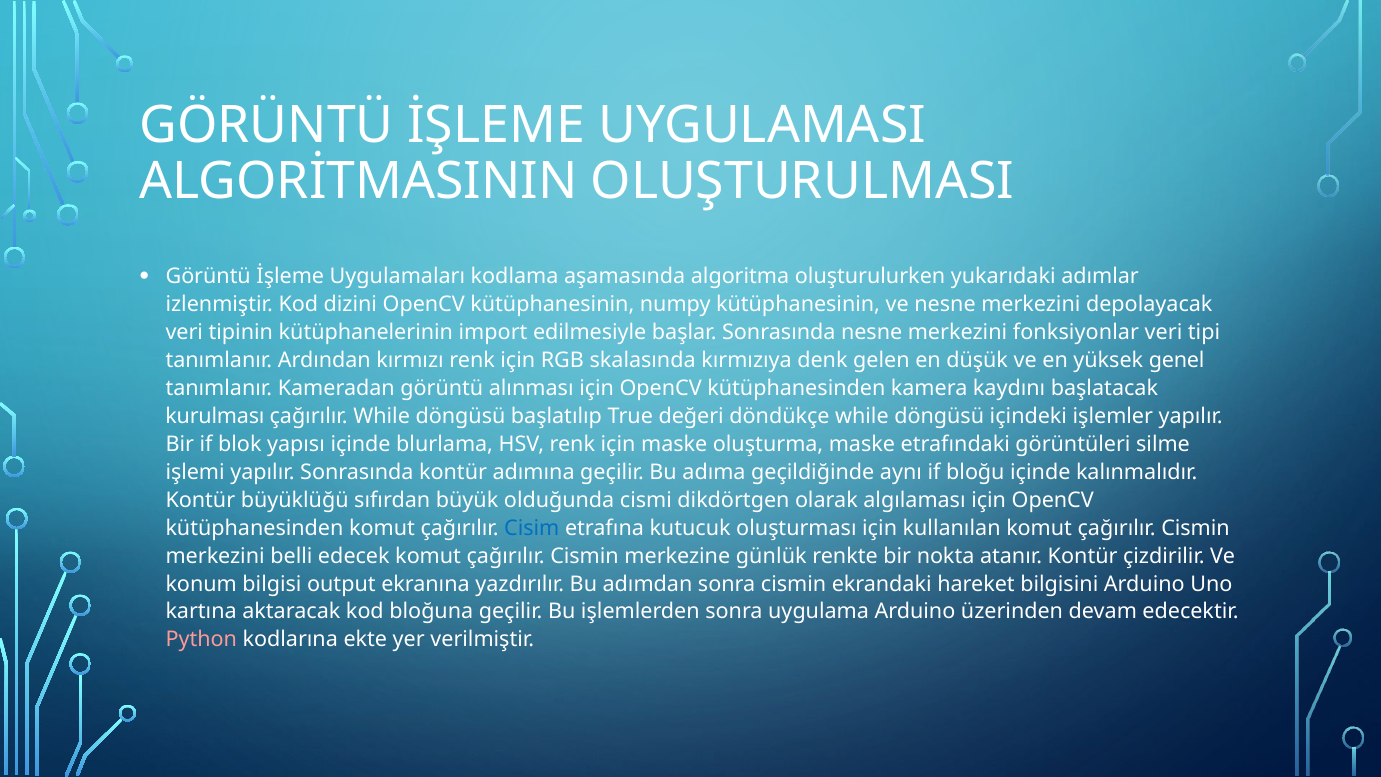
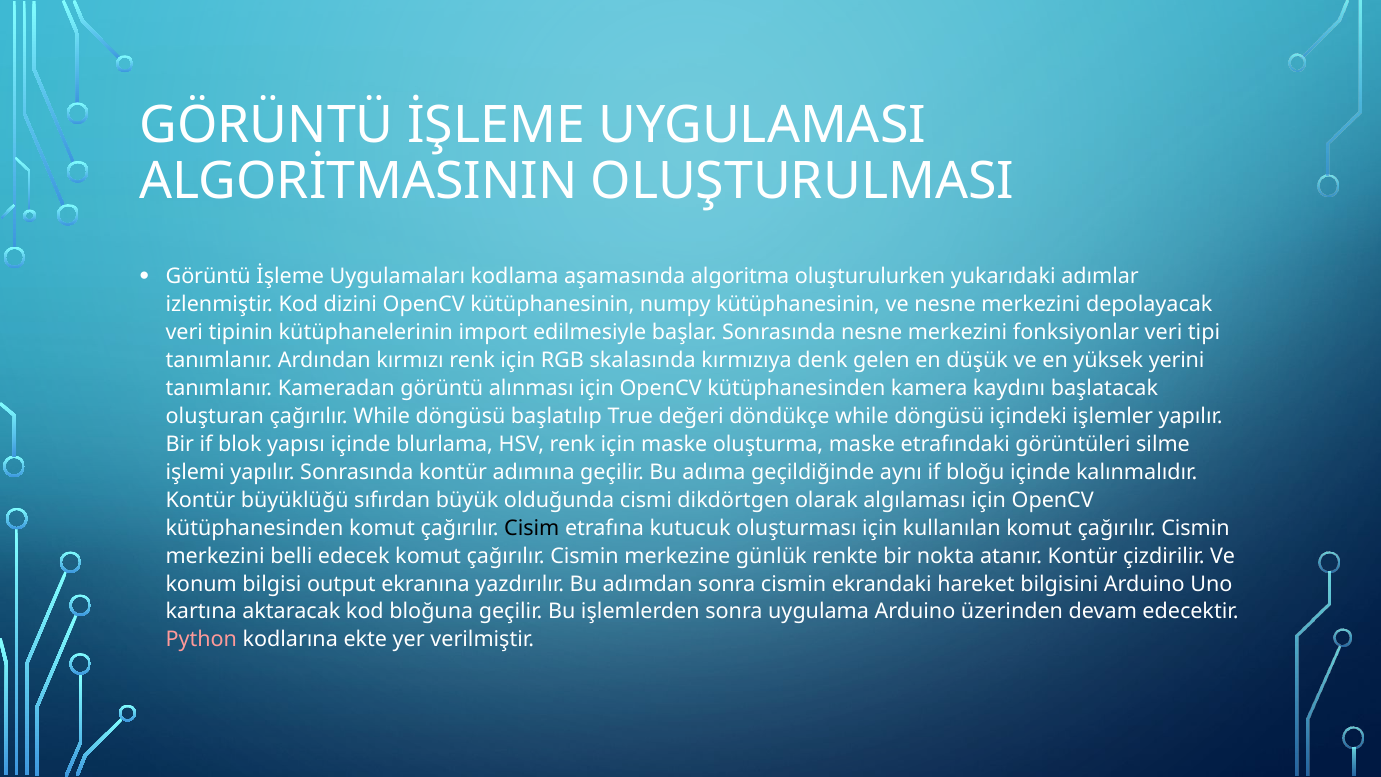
genel: genel -> yerini (1177, 360)
kurulması: kurulması -> oluşturan (215, 416)
Cisim colour: blue -> black (532, 528)
